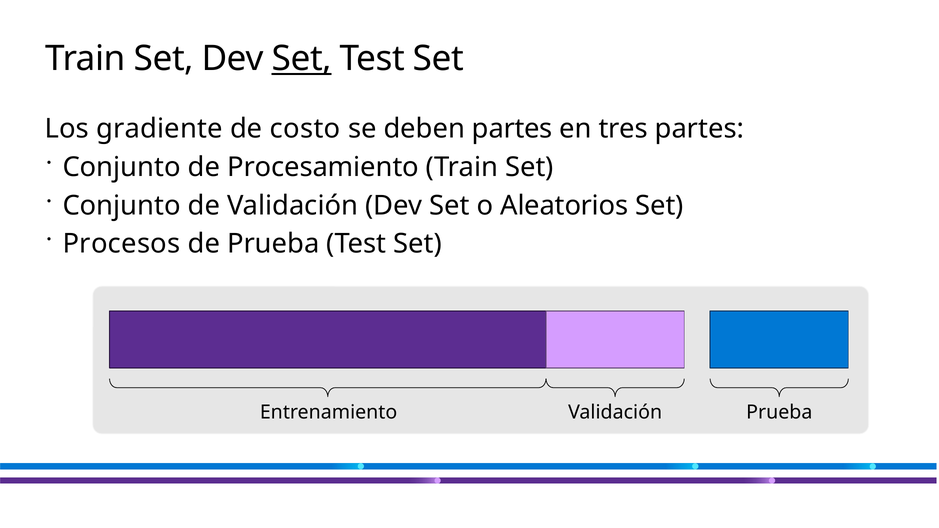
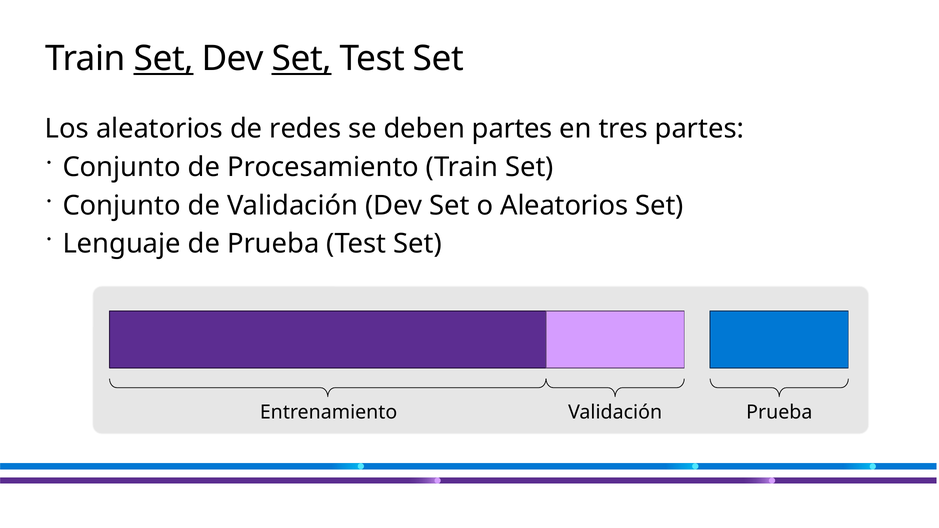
Set underline: none -> present (164, 59)
Los gradiente: gradiente -> aleatorios (160, 129)
costo: costo -> redes (305, 129)
Procesos: Procesos -> Lenguaje (122, 244)
